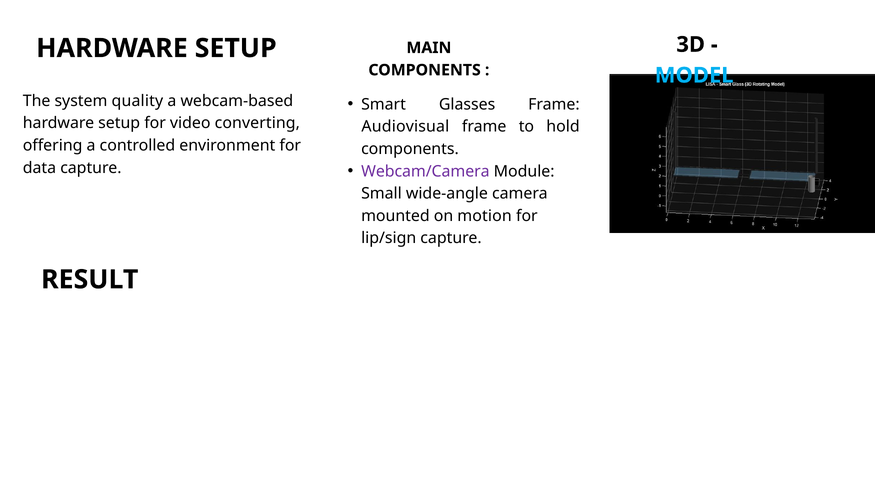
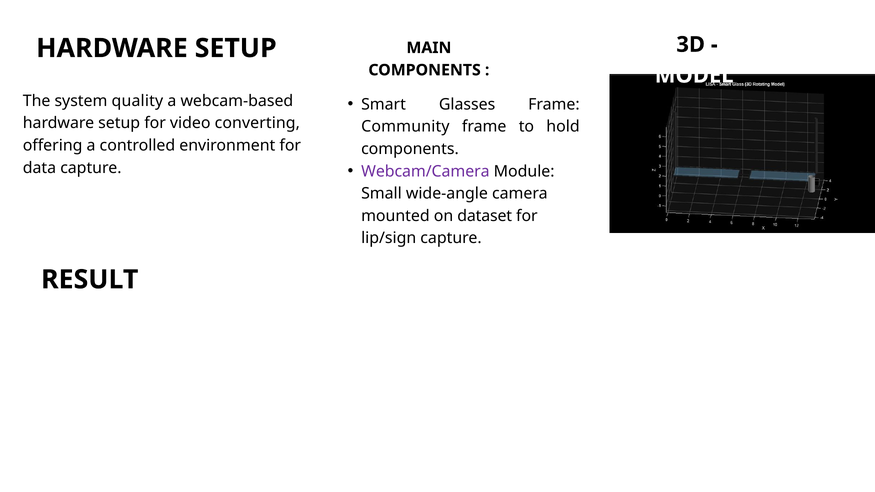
MODEL colour: light blue -> white (694, 75)
Audiovisual: Audiovisual -> Community (405, 127)
motion: motion -> dataset (485, 216)
